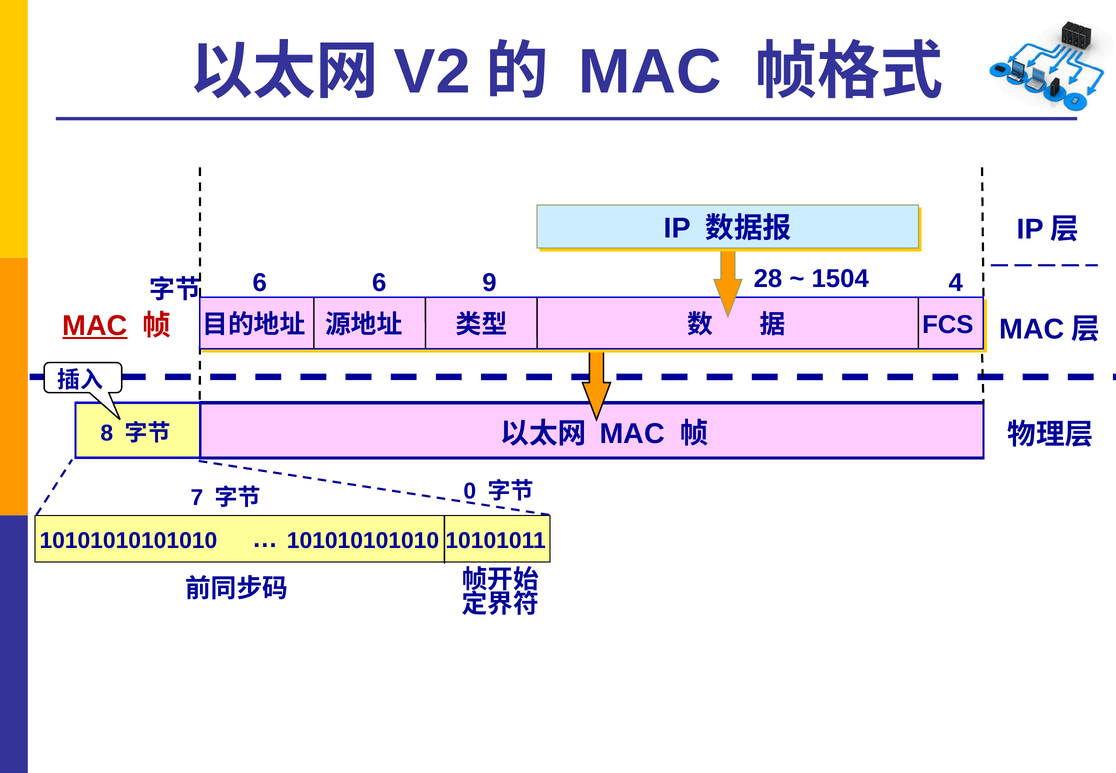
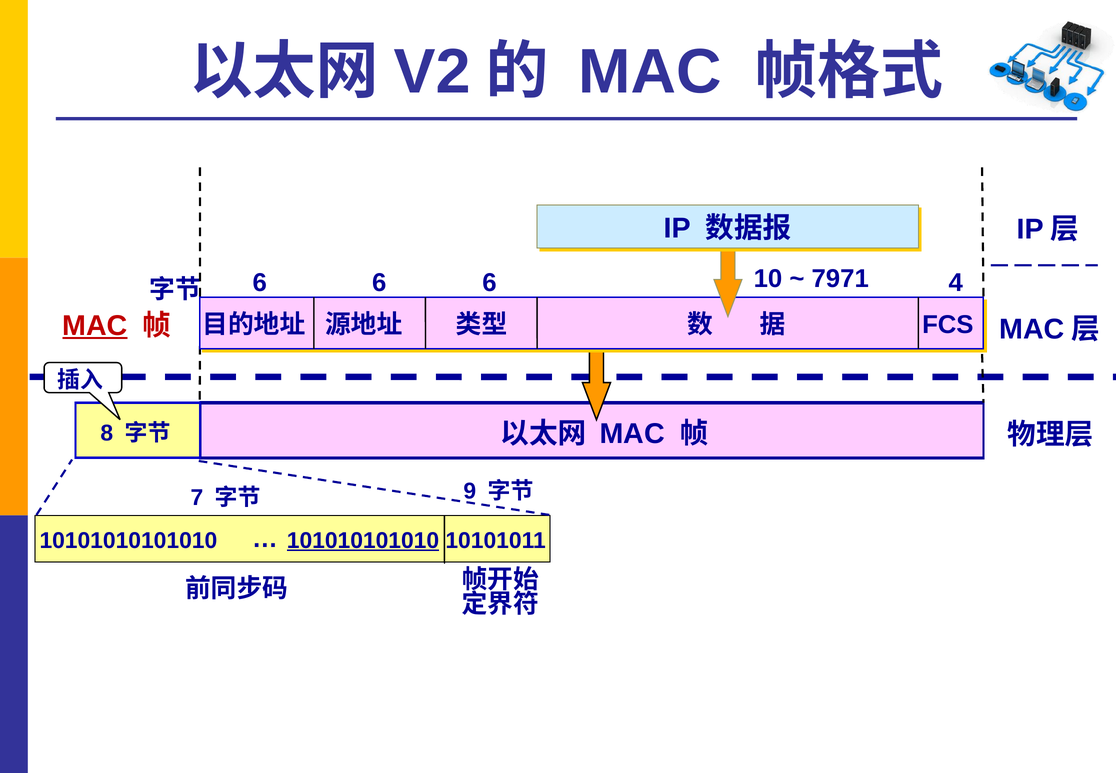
6 6 9: 9 -> 6 (489, 282)
28: 28 -> 10 (768, 279)
1504: 1504 -> 7971 (840, 279)
0: 0 -> 9 (470, 491)
101010101010 underline: none -> present (363, 540)
